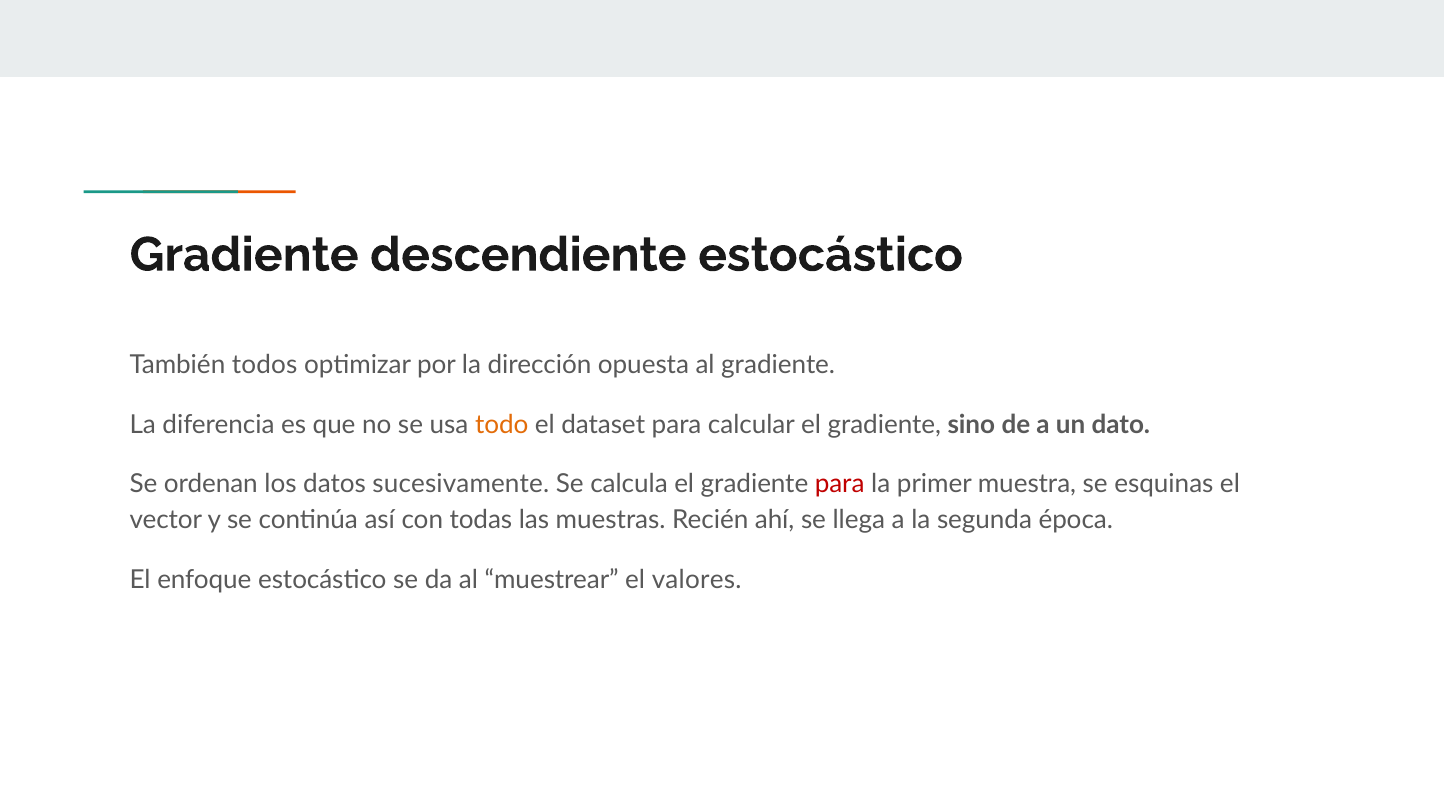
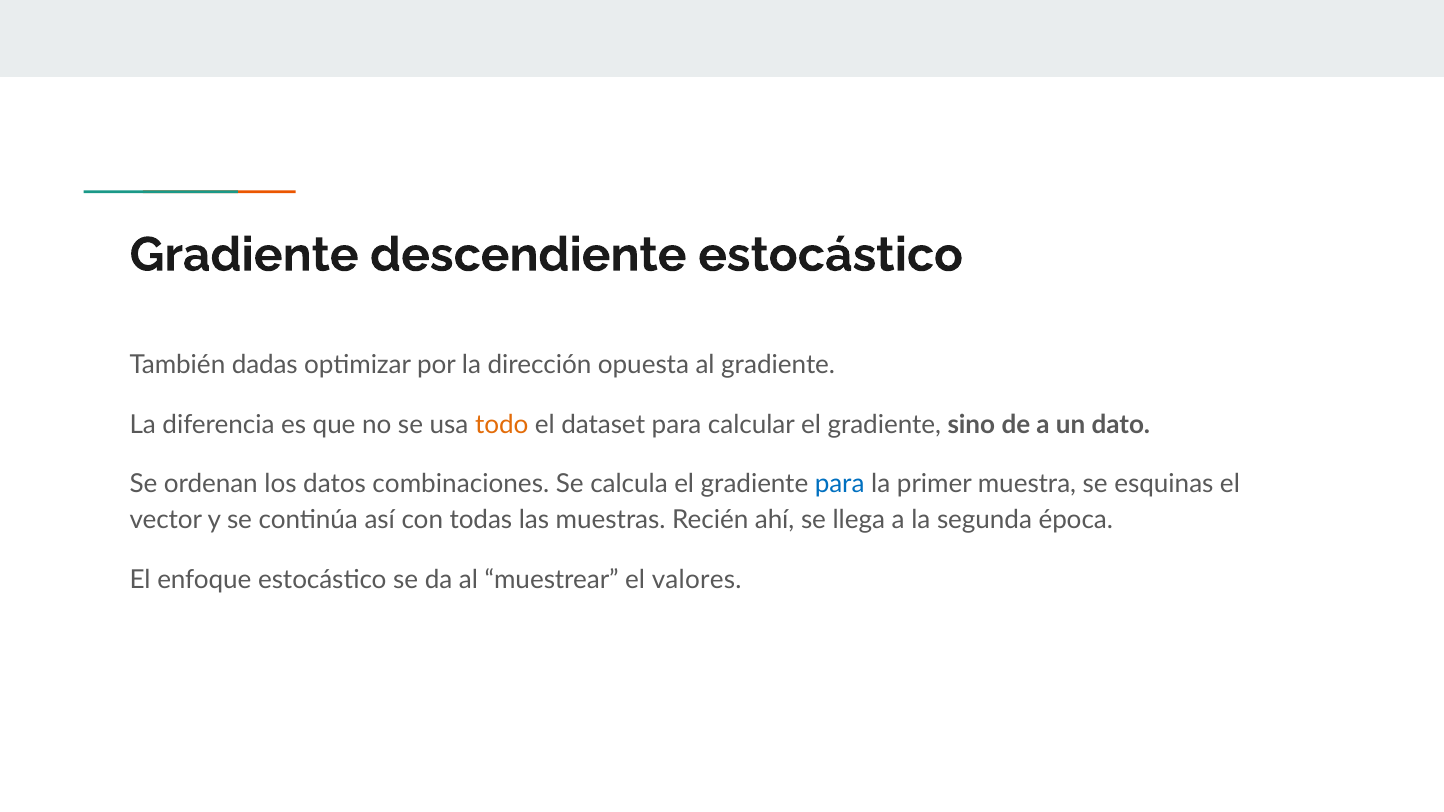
todos: todos -> dadas (265, 365)
sucesivamente: sucesivamente -> combinaciones (461, 485)
para colour: red -> blue (840, 485)
